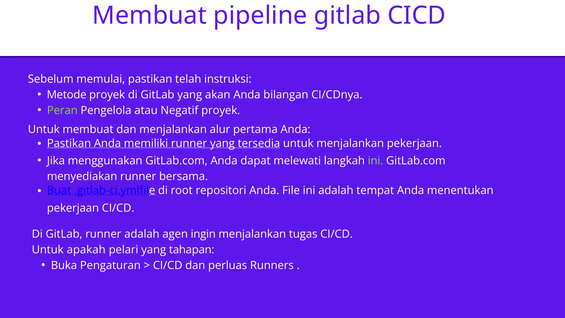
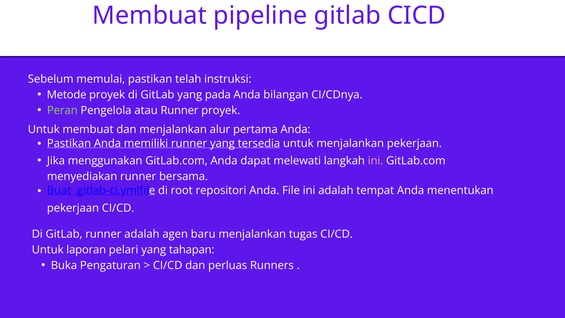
akan: akan -> pada (218, 95)
atau Negatif: Negatif -> Runner (180, 110)
ini colour: light green -> pink (376, 161)
ingin: ingin -> baru (203, 234)
apakah: apakah -> laporan (86, 250)
